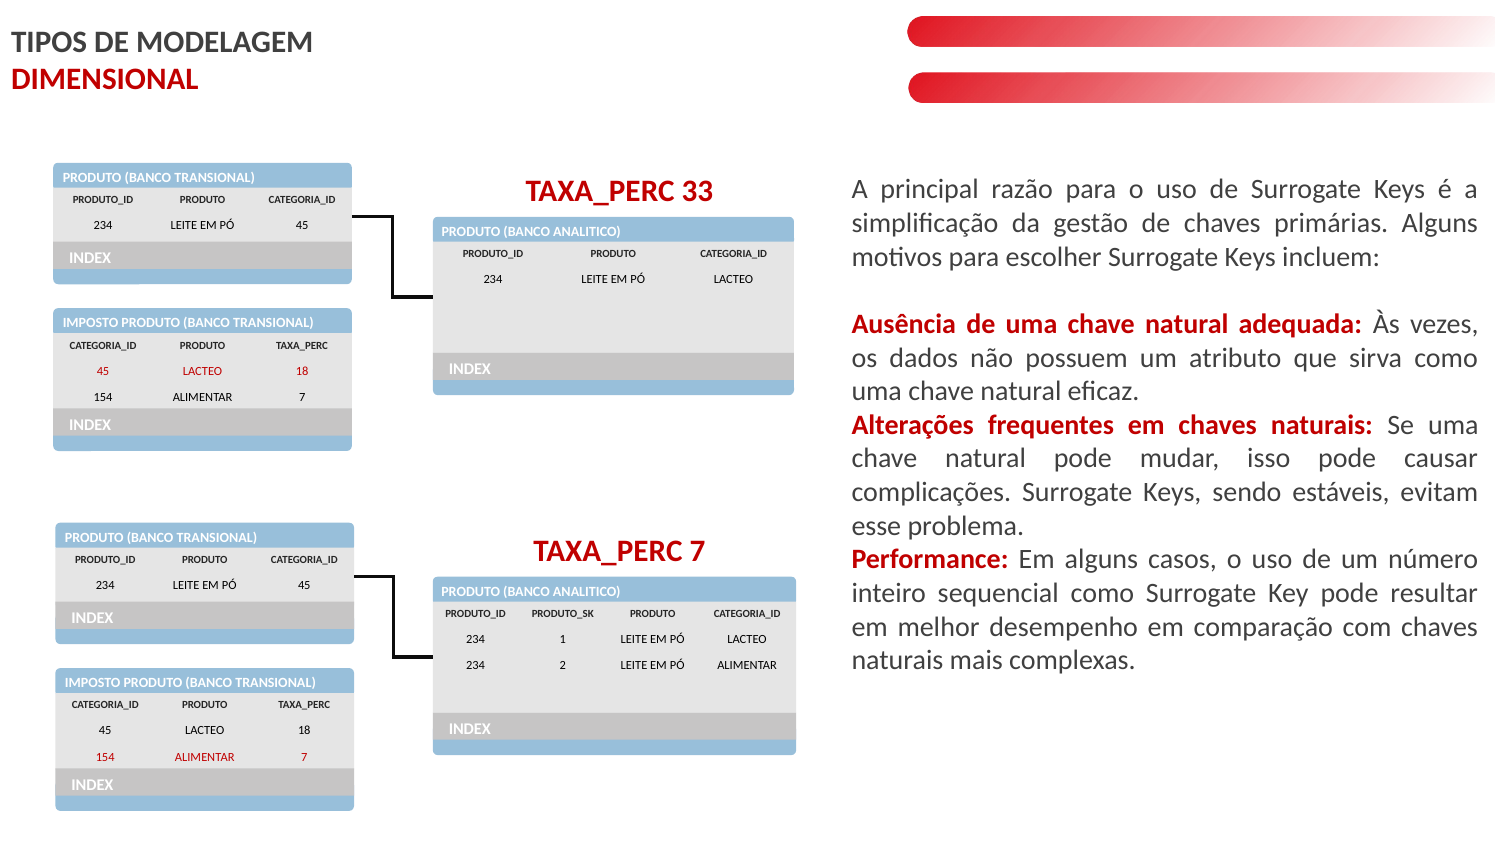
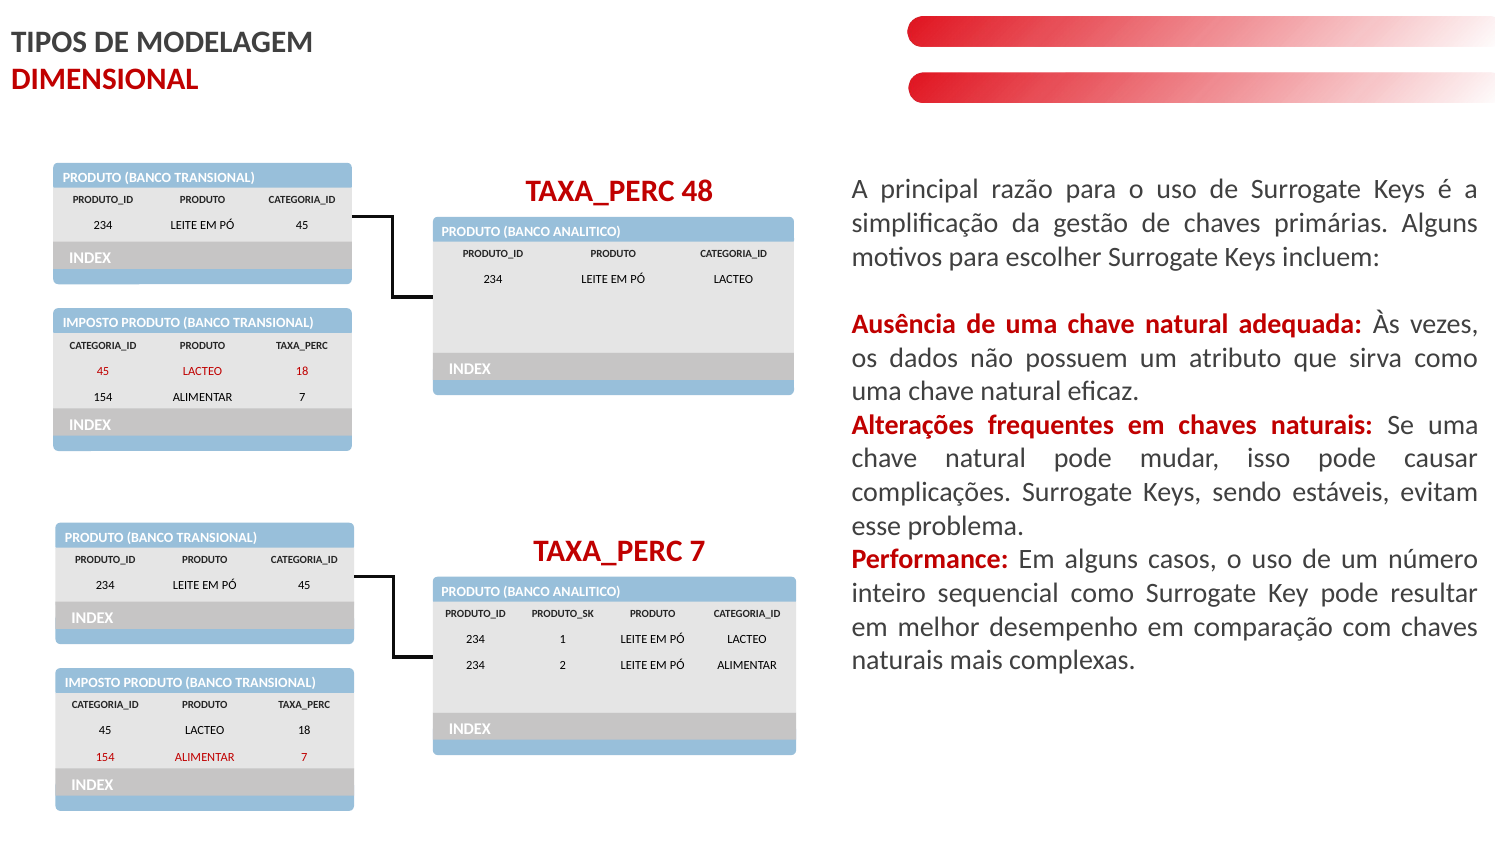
33: 33 -> 48 (697, 191)
